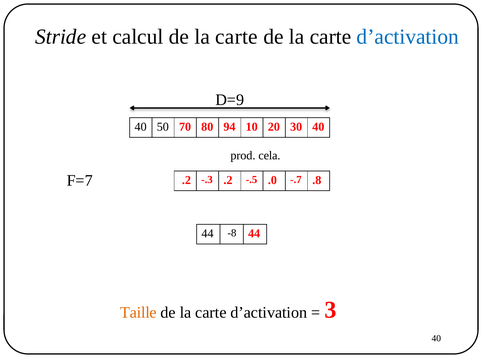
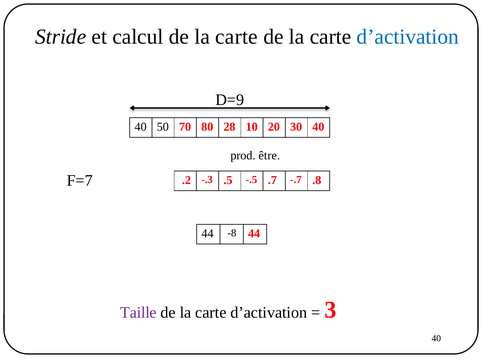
94: 94 -> 28 (229, 127)
cela: cela -> être (269, 155)
-.3 .2: .2 -> .5 (228, 180)
.0: .0 -> .7 (272, 180)
Taille colour: orange -> purple (138, 312)
